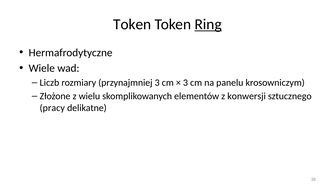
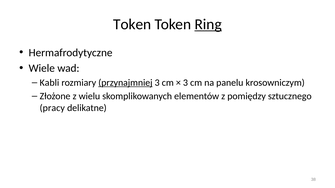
Liczb: Liczb -> Kabli (49, 83)
przynajmniej underline: none -> present (125, 83)
konwersji: konwersji -> pomiędzy (247, 96)
